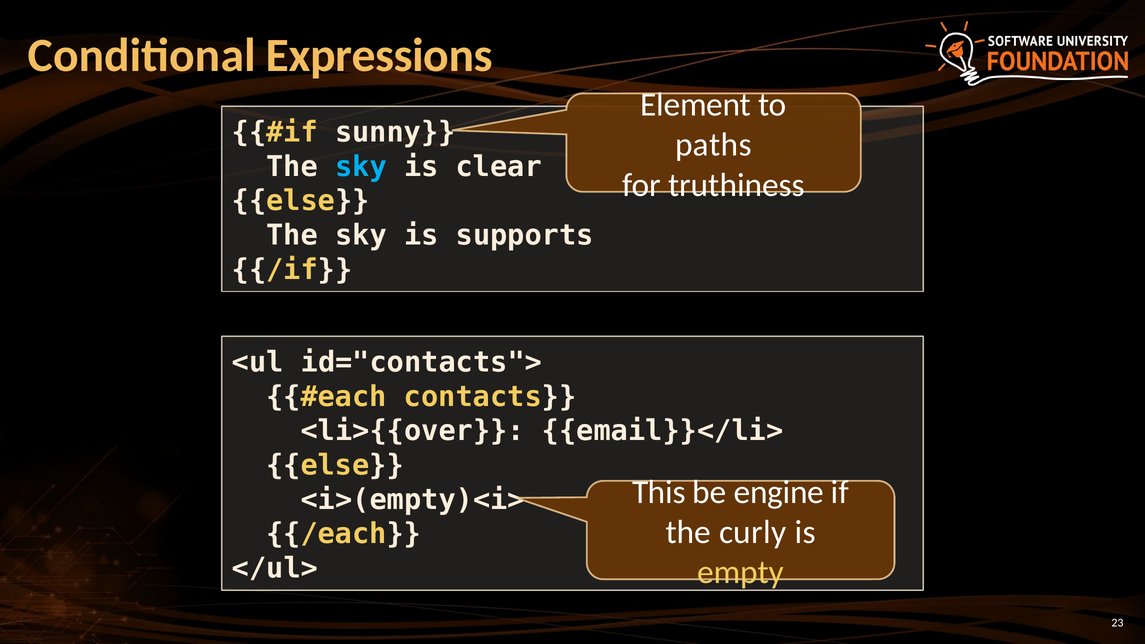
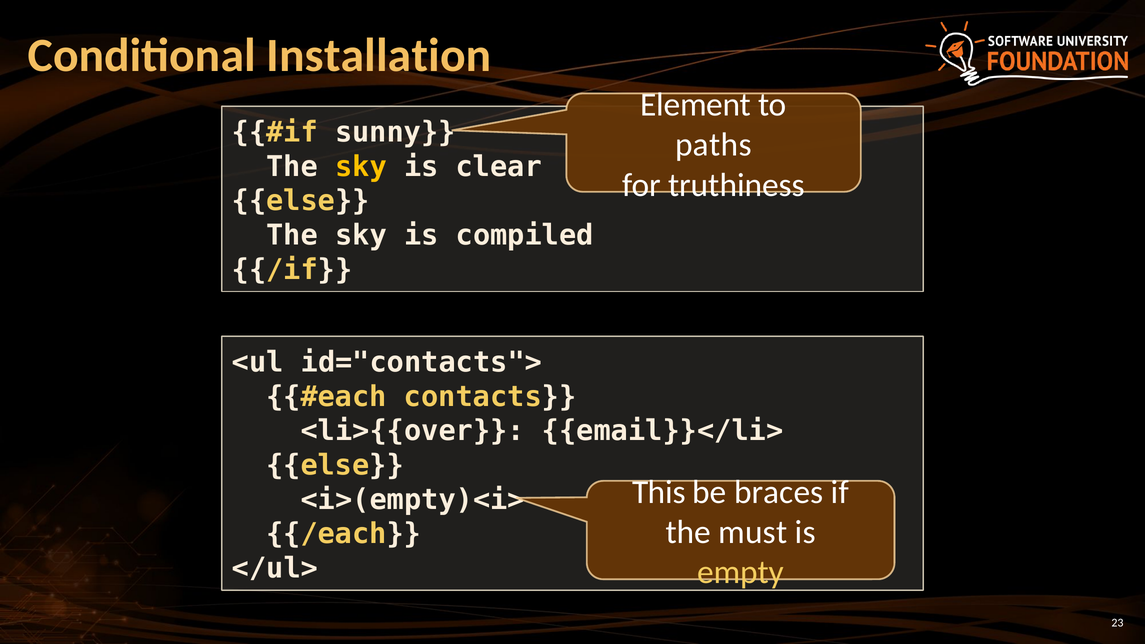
Expressions: Expressions -> Installation (379, 56)
sky colour: light blue -> yellow (361, 167)
supports: supports -> compiled (525, 235)
engine: engine -> braces (779, 492)
curly: curly -> must (753, 533)
